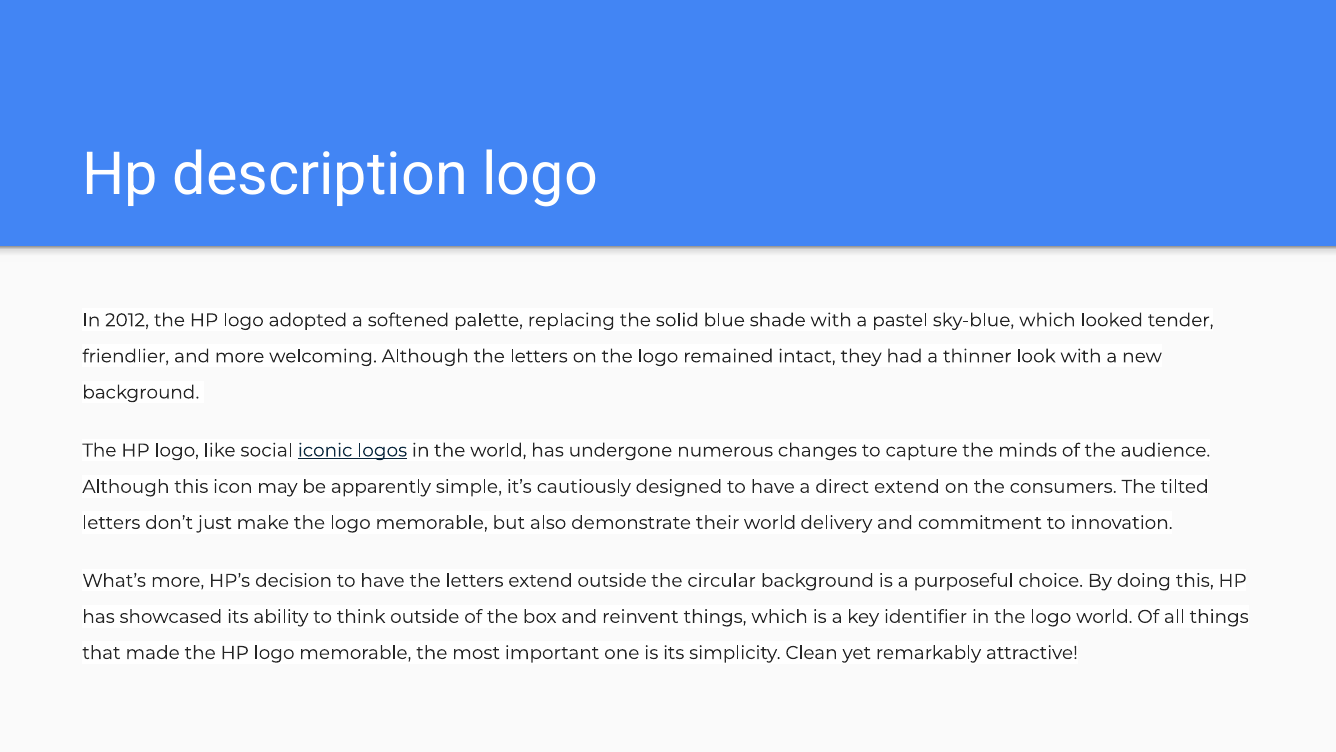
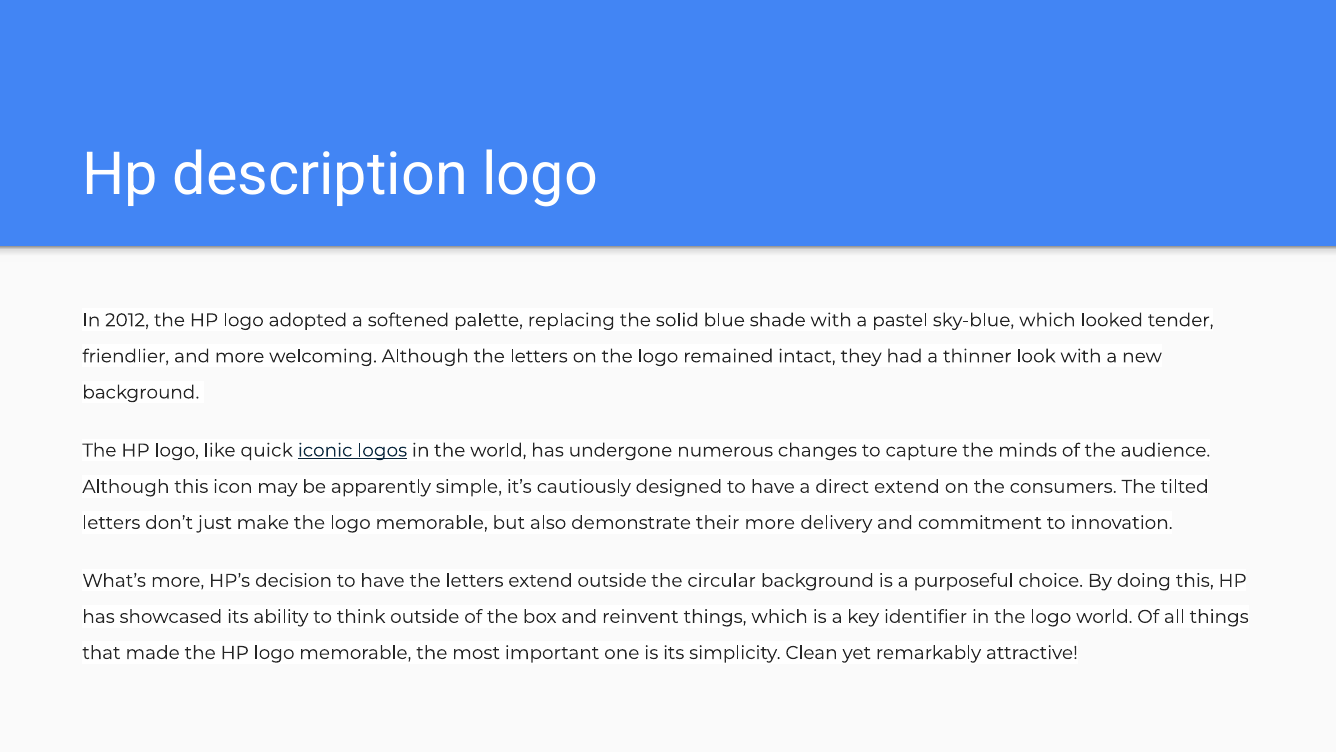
social: social -> quick (267, 450)
their world: world -> more (770, 522)
